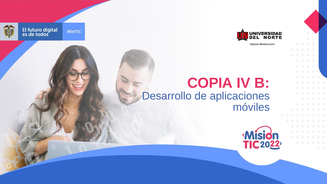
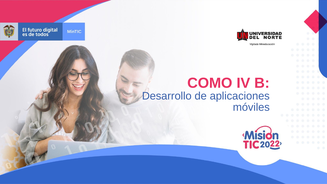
COPIA: COPIA -> COMO (210, 83)
